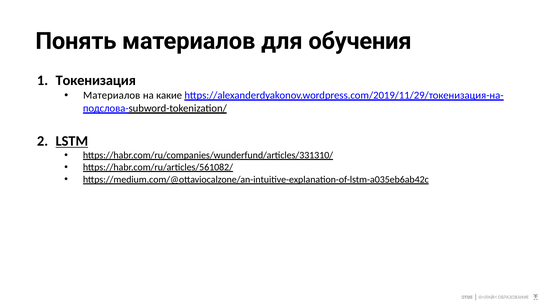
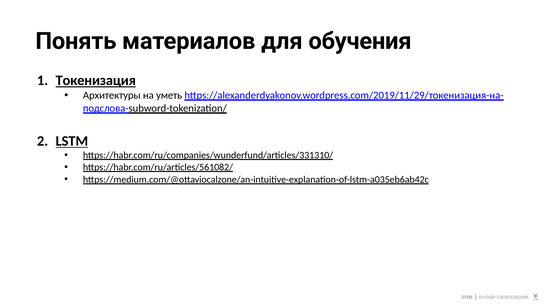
Токенизация underline: none -> present (96, 80)
Материалов: Материалов -> Архитектуры (112, 95)
какие: какие -> уметь (169, 95)
